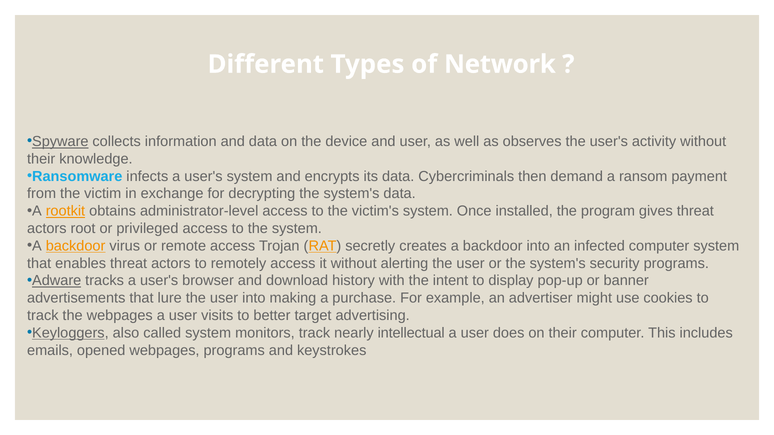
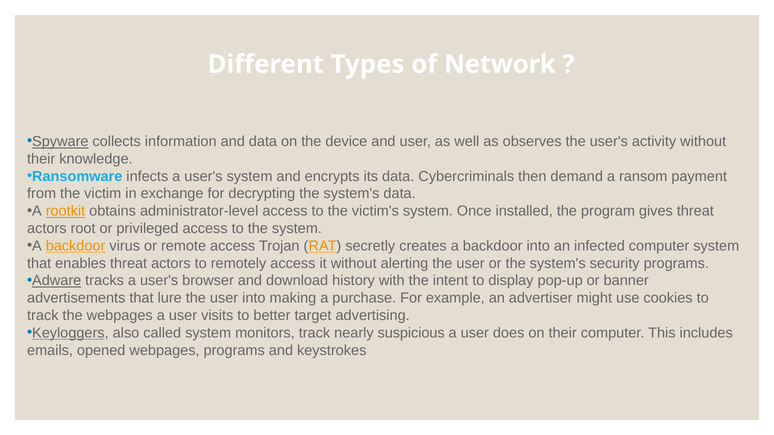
intellectual: intellectual -> suspicious (411, 333)
